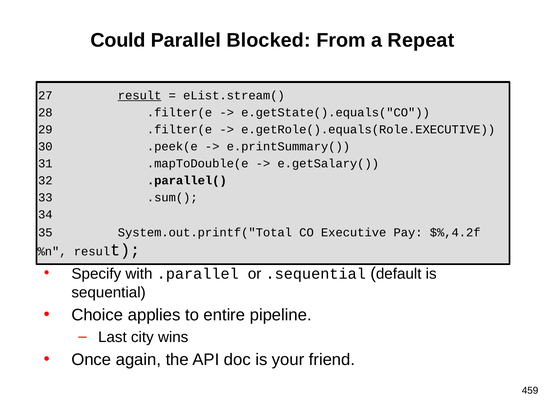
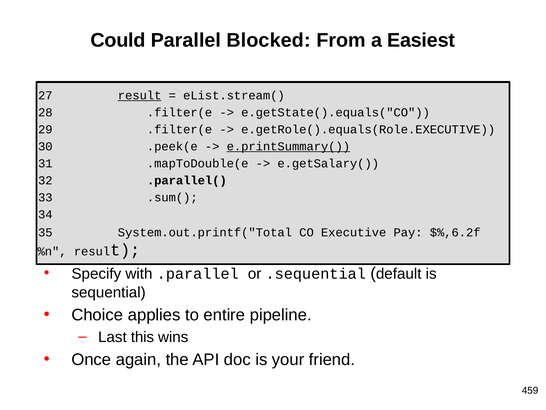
Repeat: Repeat -> Easiest (421, 40)
e.printSummary( underline: none -> present (288, 146)
$%,4.2f: $%,4.2f -> $%,6.2f (455, 232)
city: city -> this (142, 337)
